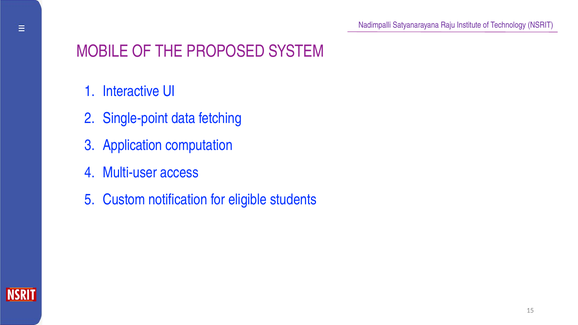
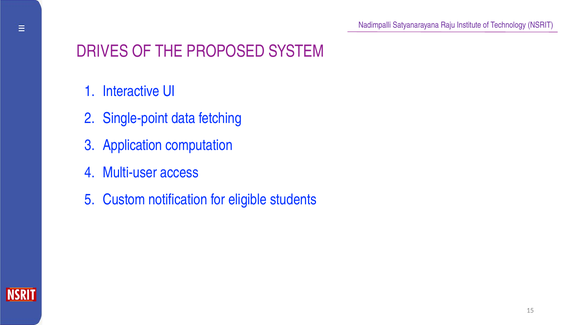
MOBILE: MOBILE -> DRIVES (102, 51)
